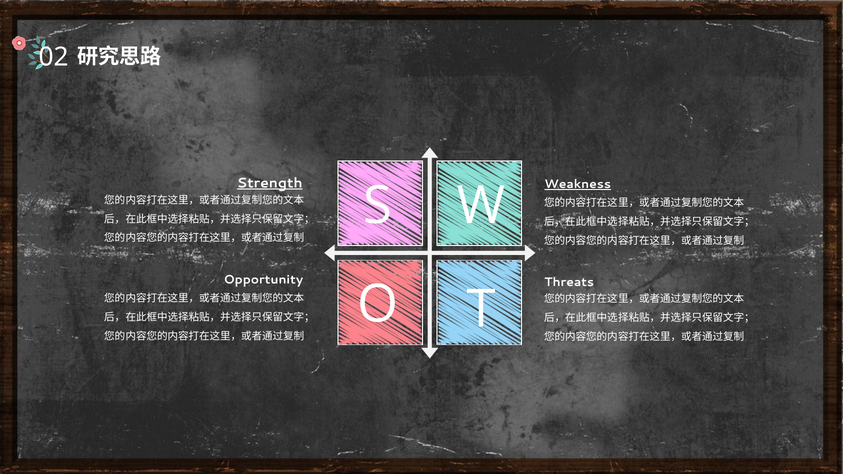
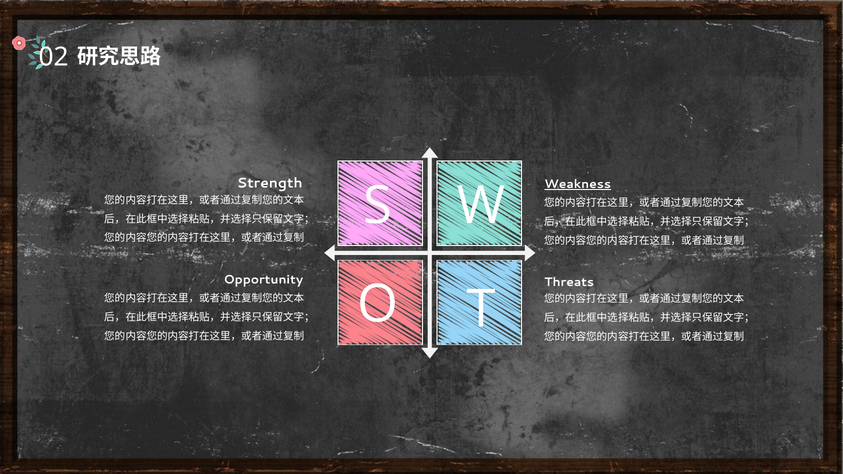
Strength underline: present -> none (270, 183)
